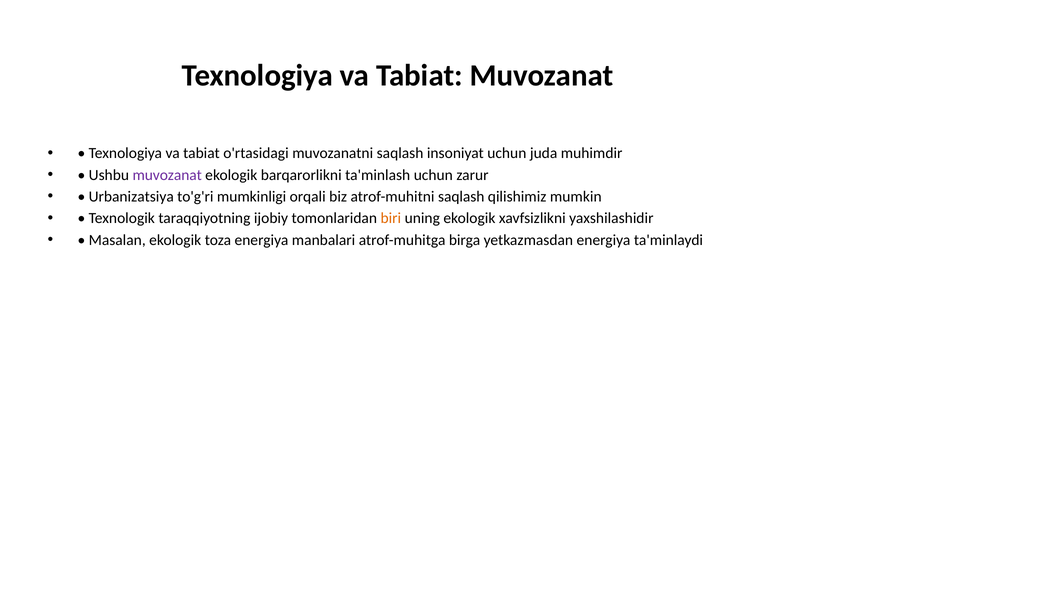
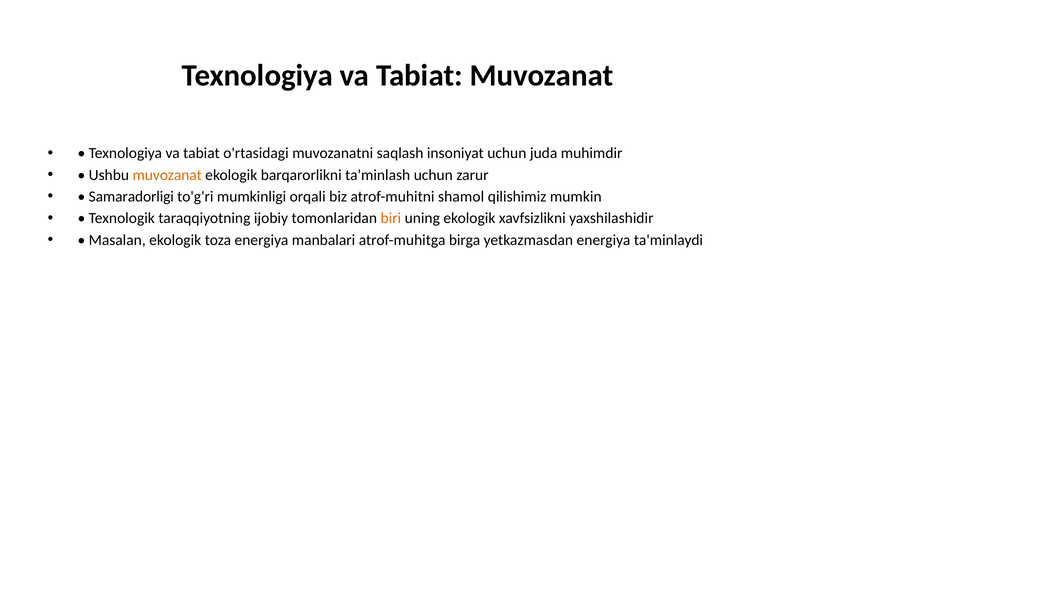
muvozanat colour: purple -> orange (167, 175)
Urbanizatsiya: Urbanizatsiya -> Samaradorligi (131, 197)
atrof-muhitni saqlash: saqlash -> shamol (461, 197)
